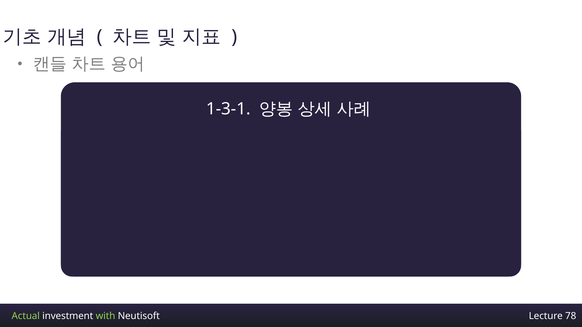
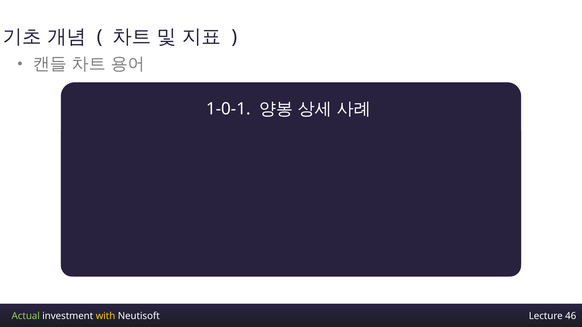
1-3-1: 1-3-1 -> 1-0-1 (228, 109)
with colour: light green -> yellow (105, 316)
78: 78 -> 46 (571, 316)
